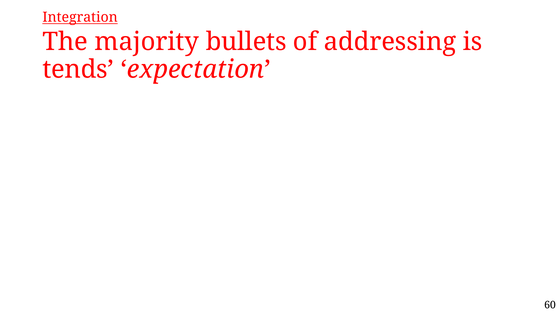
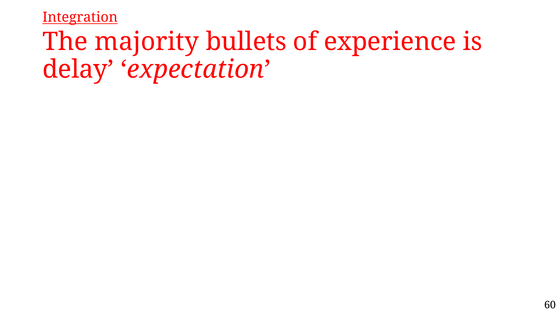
addressing: addressing -> experience (390, 42)
tends: tends -> delay (78, 69)
